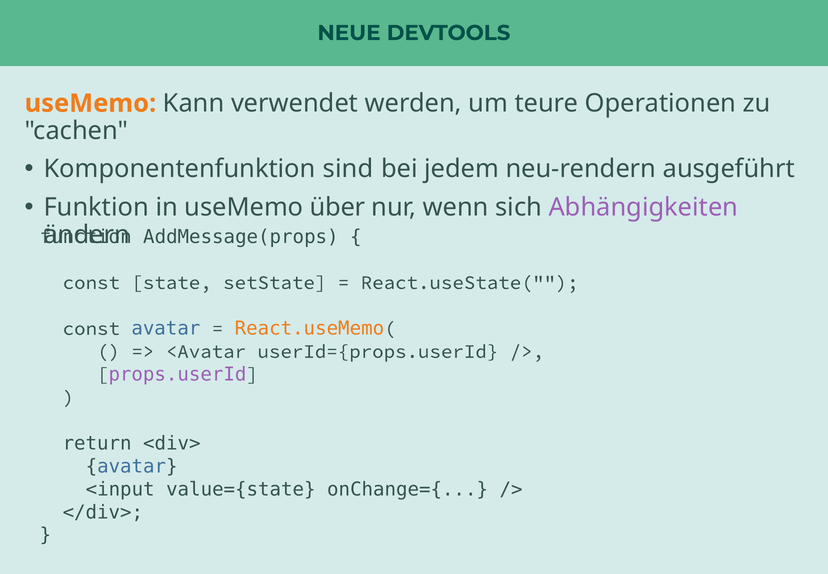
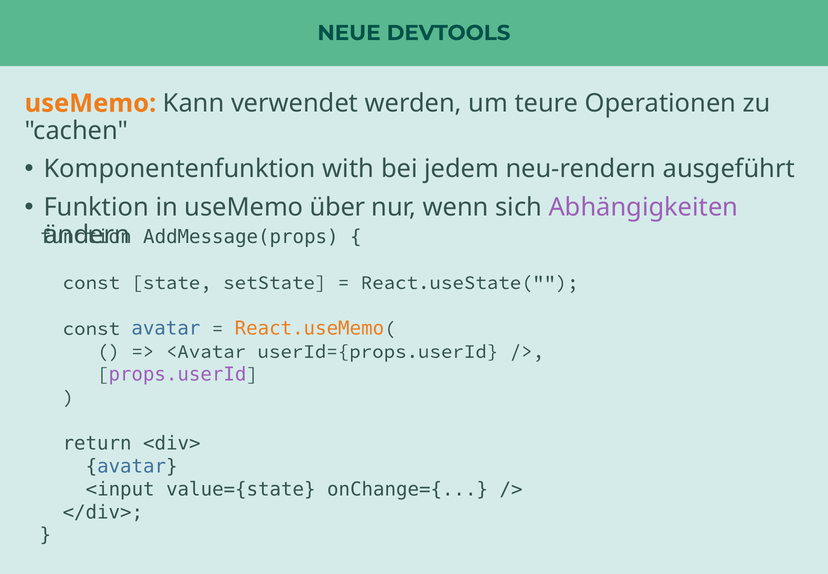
sind: sind -> with (348, 169)
